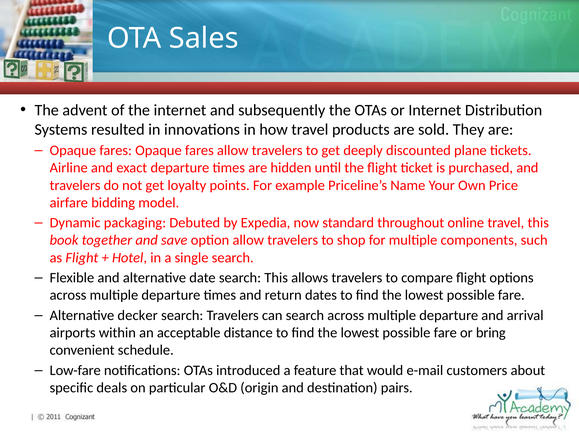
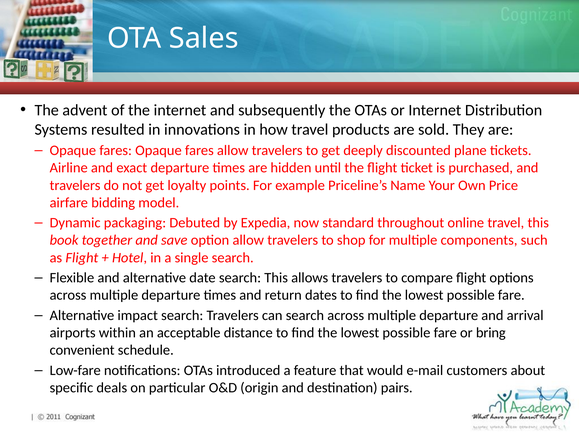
decker: decker -> impact (138, 316)
